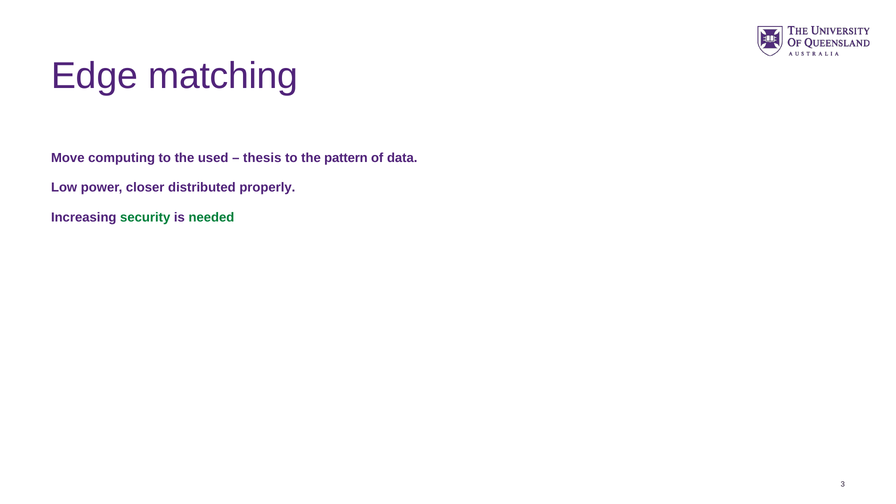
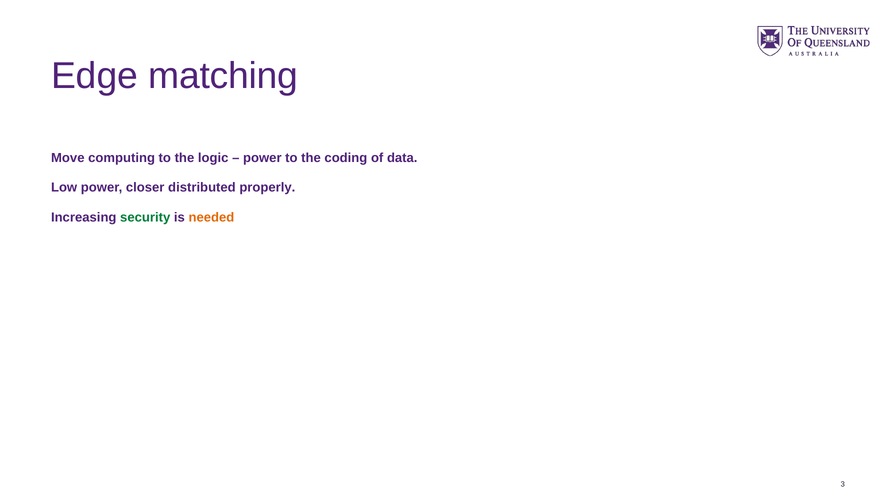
used: used -> logic (213, 158)
thesis: thesis -> power (262, 158)
pattern: pattern -> coding (346, 158)
needed colour: green -> orange (211, 217)
